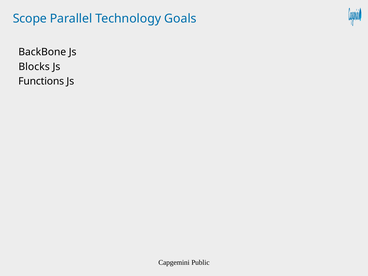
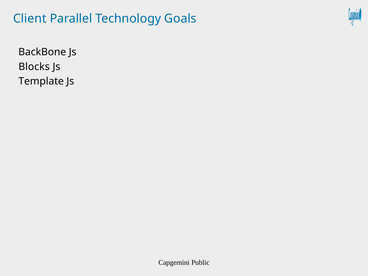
Scope: Scope -> Client (30, 19)
Functions: Functions -> Template (41, 81)
